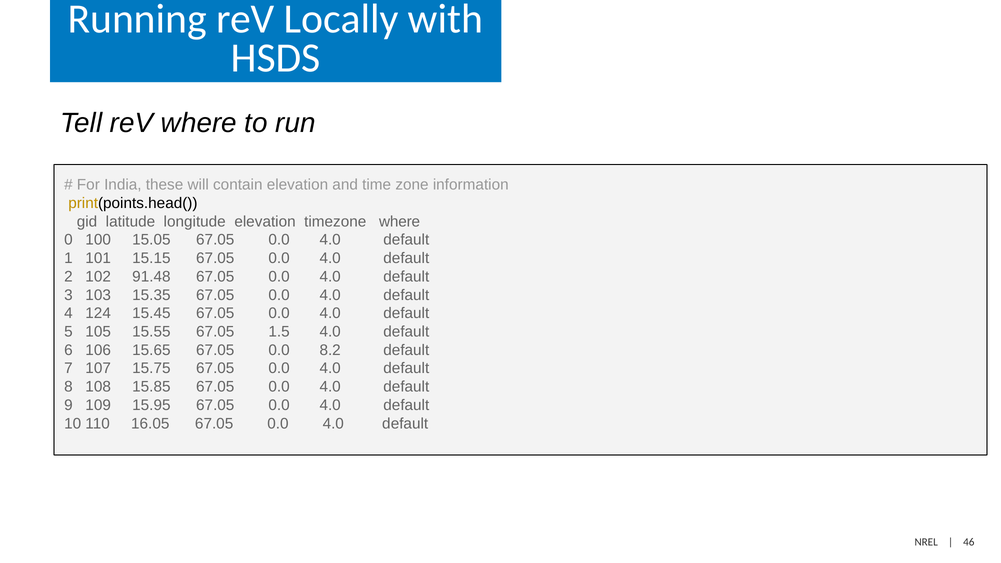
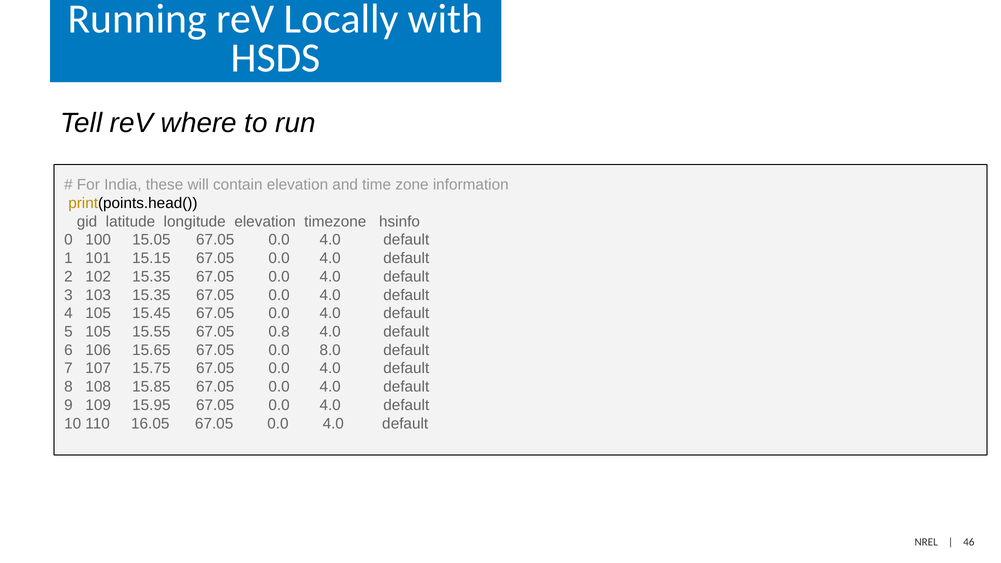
timezone where: where -> hsinfo (399, 222)
102 91.48: 91.48 -> 15.35 (151, 277)
4 124: 124 -> 105 (98, 313)
1.5: 1.5 -> 0.8 (279, 332)
8.2: 8.2 -> 8.0 (330, 350)
